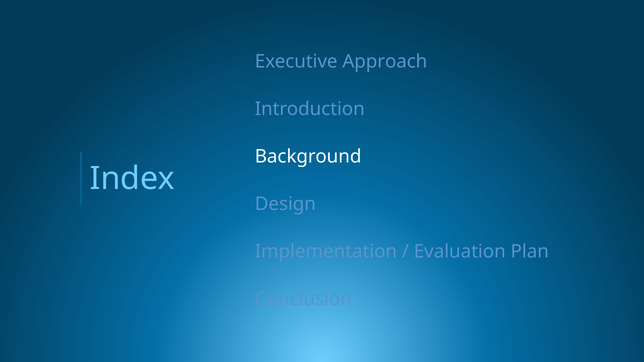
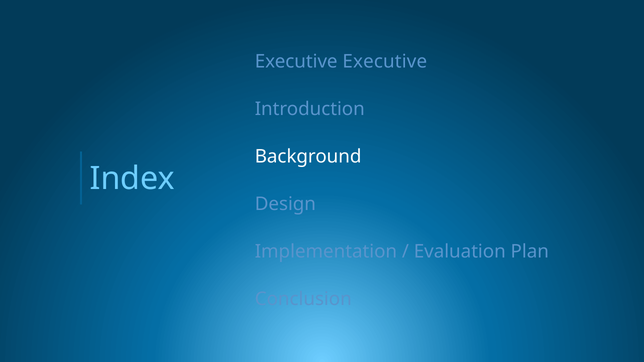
Executive Approach: Approach -> Executive (385, 62)
